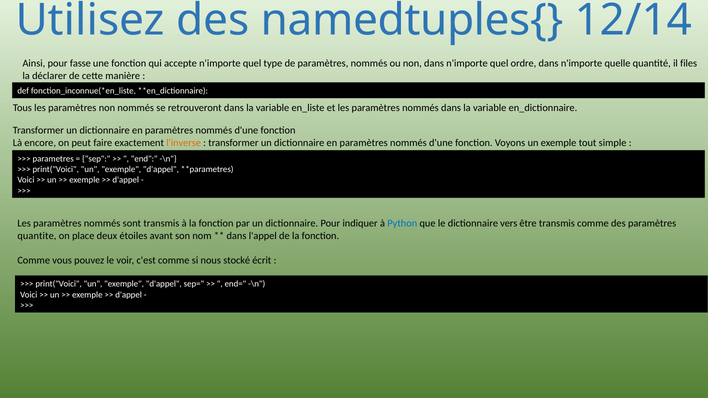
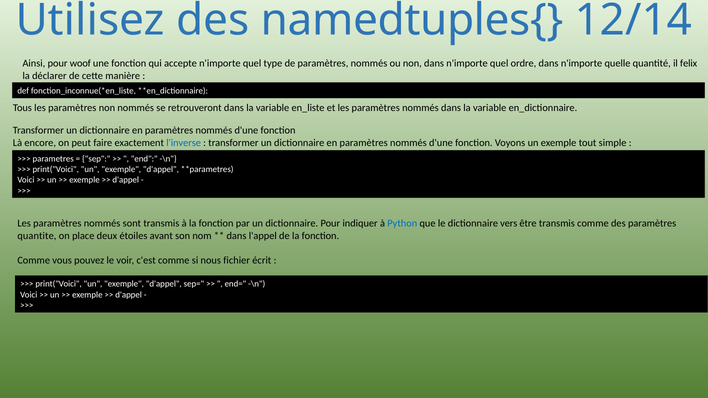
fasse: fasse -> woof (80, 63)
files: files -> felix (689, 63)
l'inverse colour: orange -> blue (184, 143)
stocké: stocké -> fichier (237, 261)
